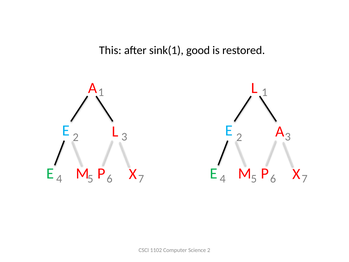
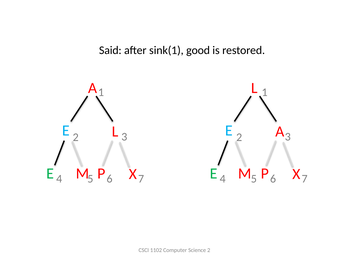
This: This -> Said (110, 50)
